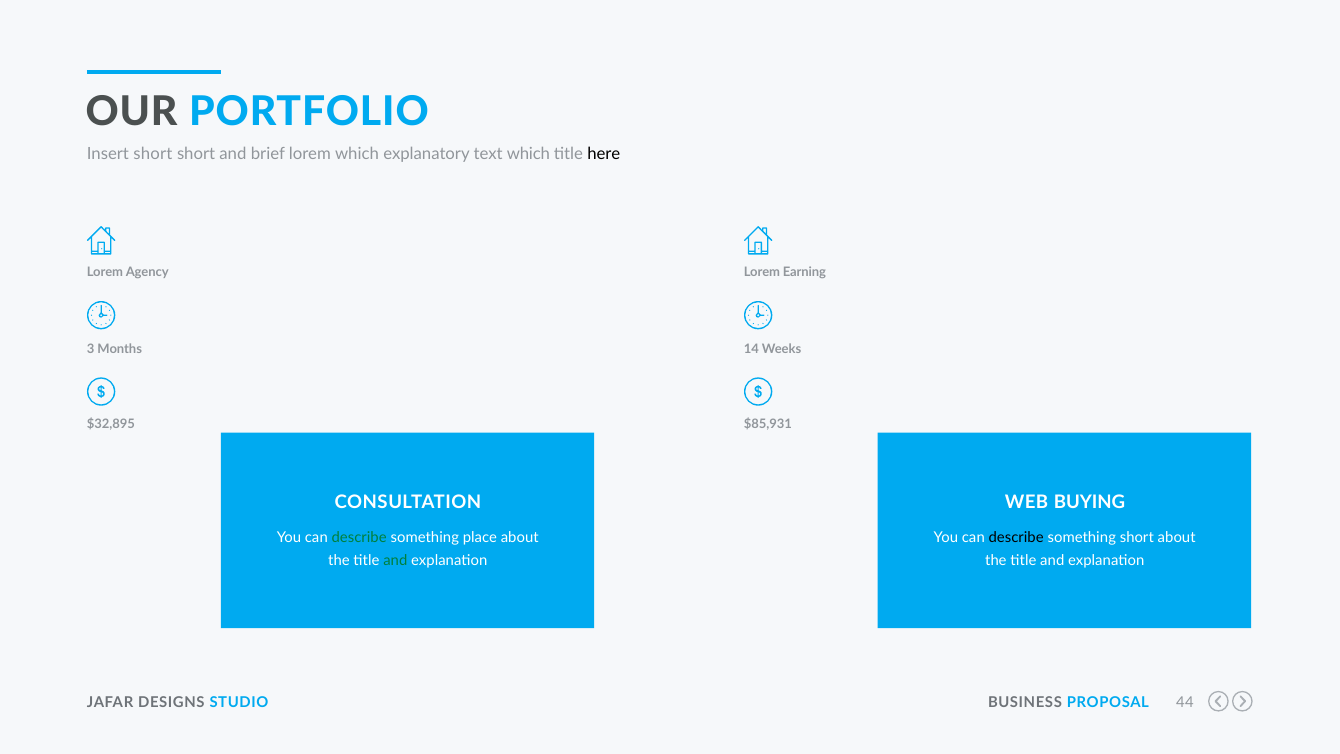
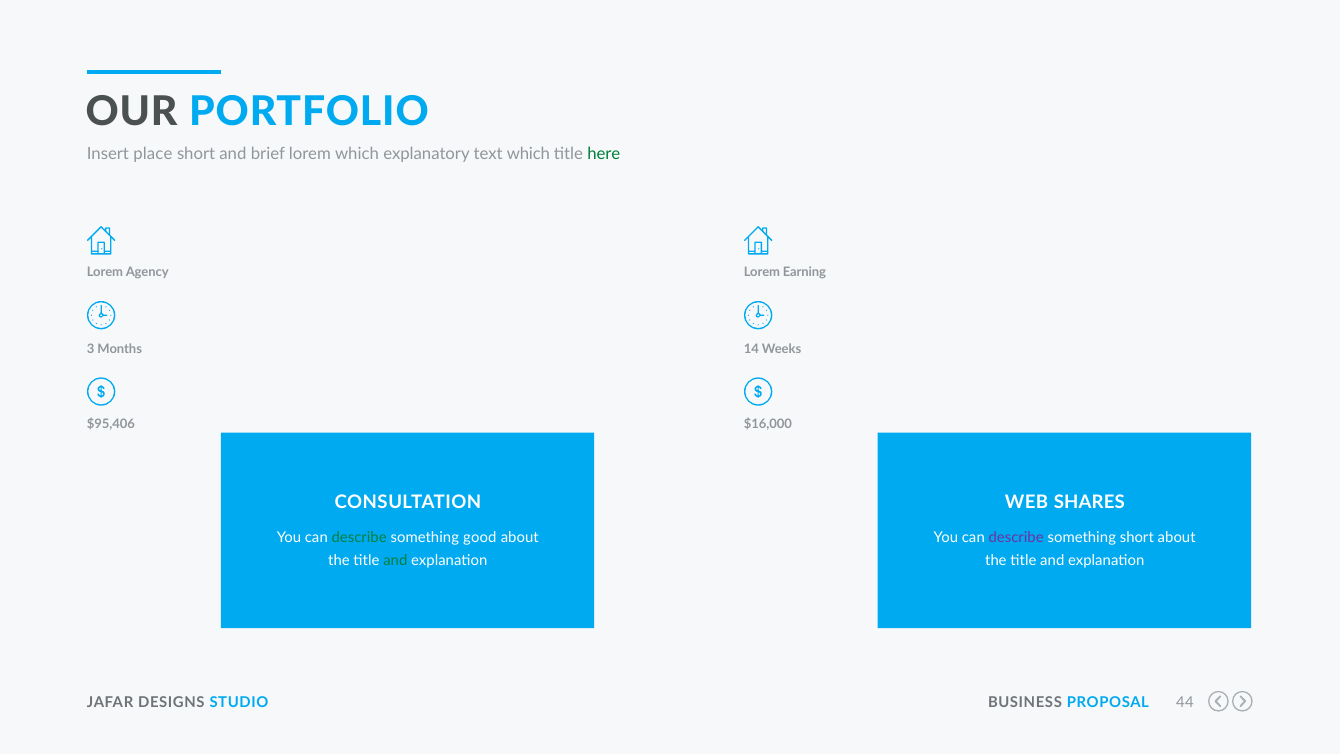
Insert short: short -> place (153, 154)
here colour: black -> green (604, 154)
$32,895: $32,895 -> $95,406 (111, 424)
$85,931: $85,931 -> $16,000 (768, 424)
BUYING: BUYING -> SHARES (1089, 502)
place: place -> good (480, 538)
describe colour: black -> purple (1016, 538)
